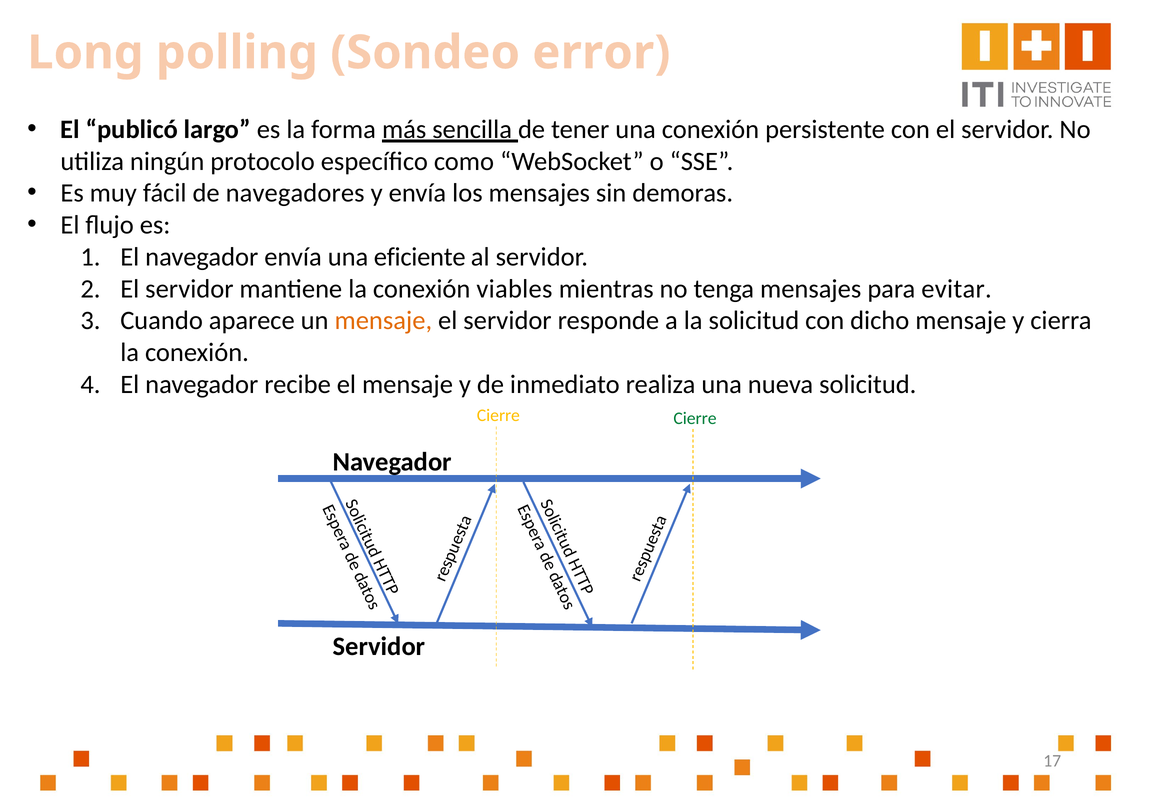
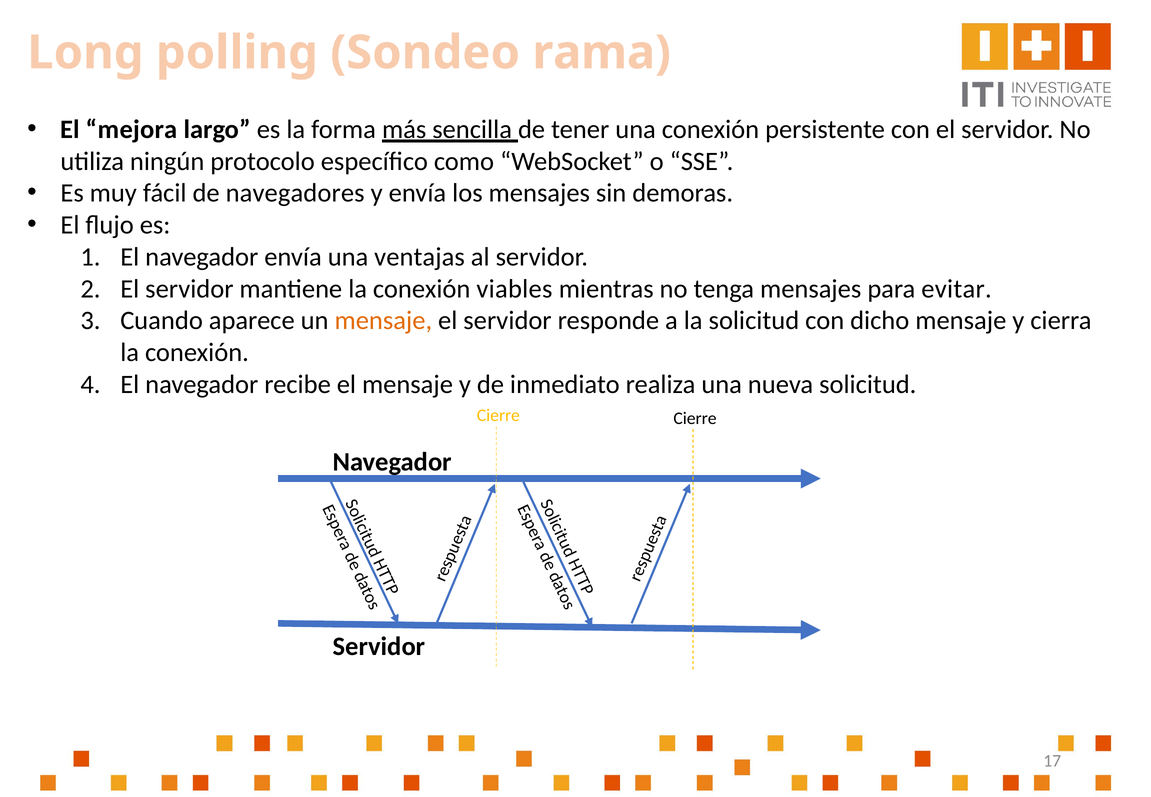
error: error -> rama (602, 53)
publicó: publicó -> mejora (132, 129)
eficiente: eficiente -> ventajas (420, 257)
Cierre colour: green -> black (695, 418)
